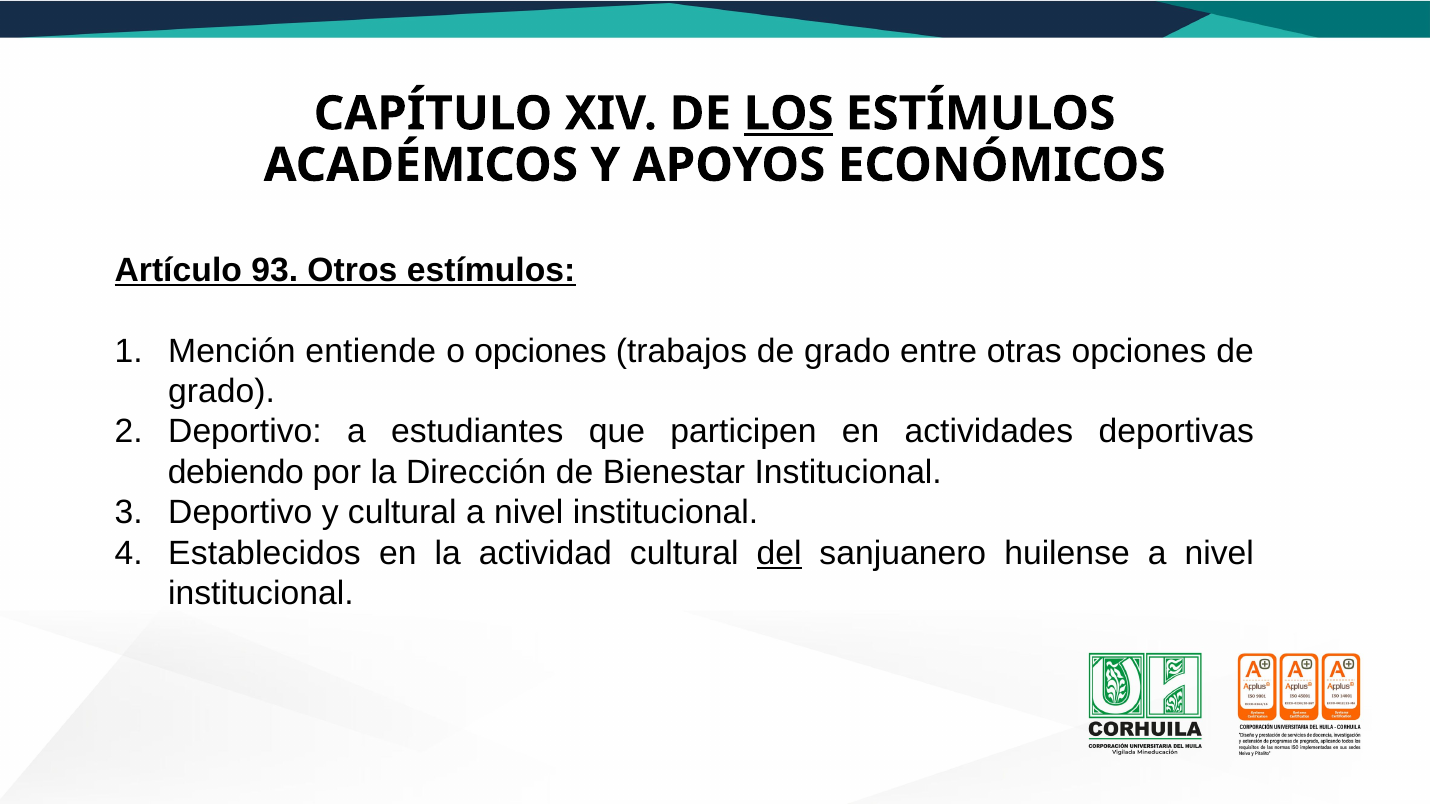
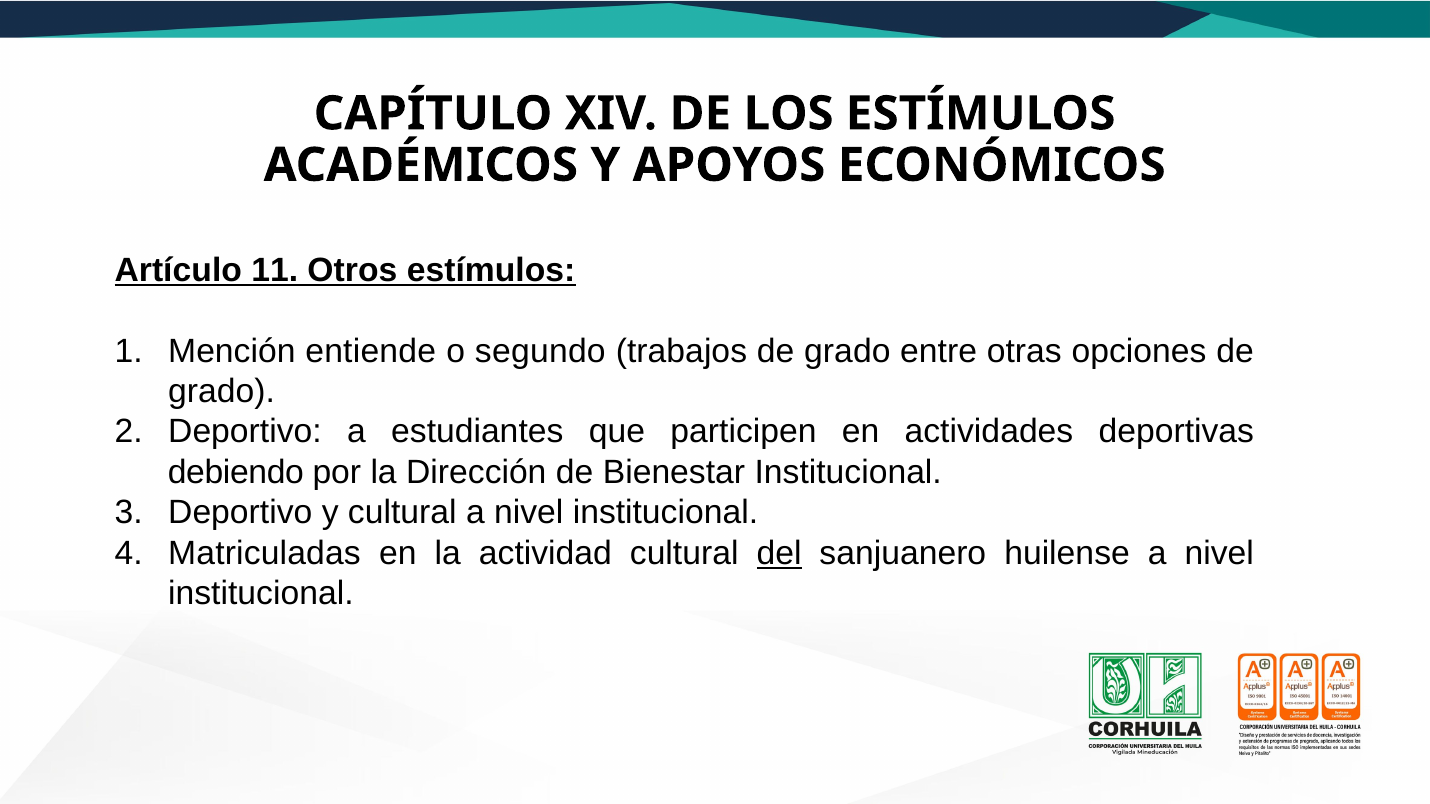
LOS underline: present -> none (789, 114)
93: 93 -> 11 (275, 270)
o opciones: opciones -> segundo (540, 351)
Establecidos: Establecidos -> Matriculadas (265, 553)
